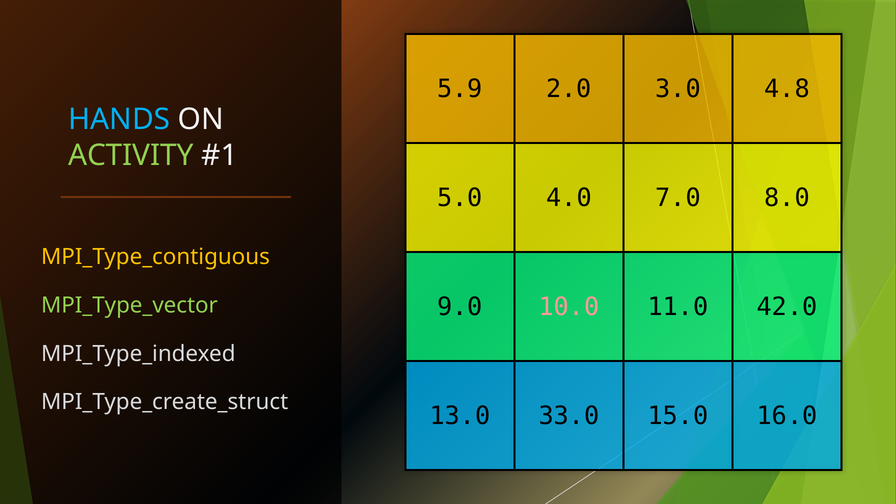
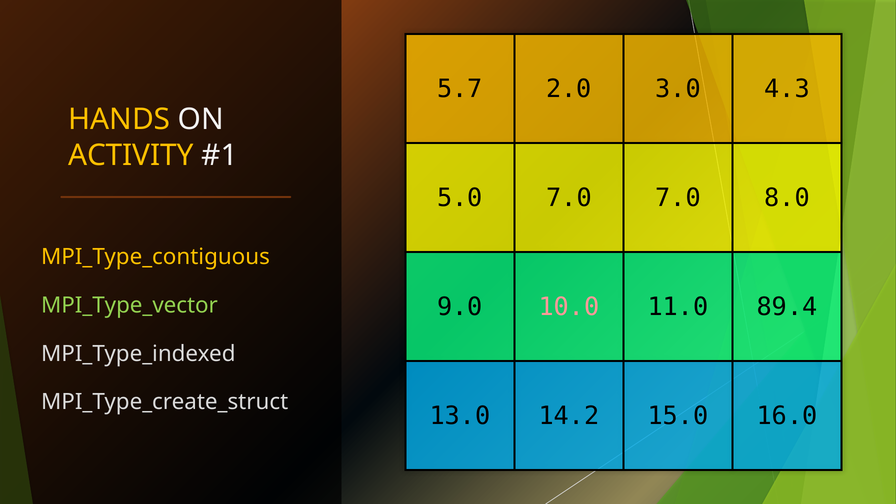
5.9: 5.9 -> 5.7 (460, 89)
4.8: 4.8 -> 4.3 (787, 89)
HANDS colour: light blue -> yellow (119, 119)
ACTIVITY colour: light green -> yellow (131, 155)
5.0 4.0: 4.0 -> 7.0 (569, 198)
42.0: 42.0 -> 89.4 (787, 307)
33.0: 33.0 -> 14.2 (569, 416)
